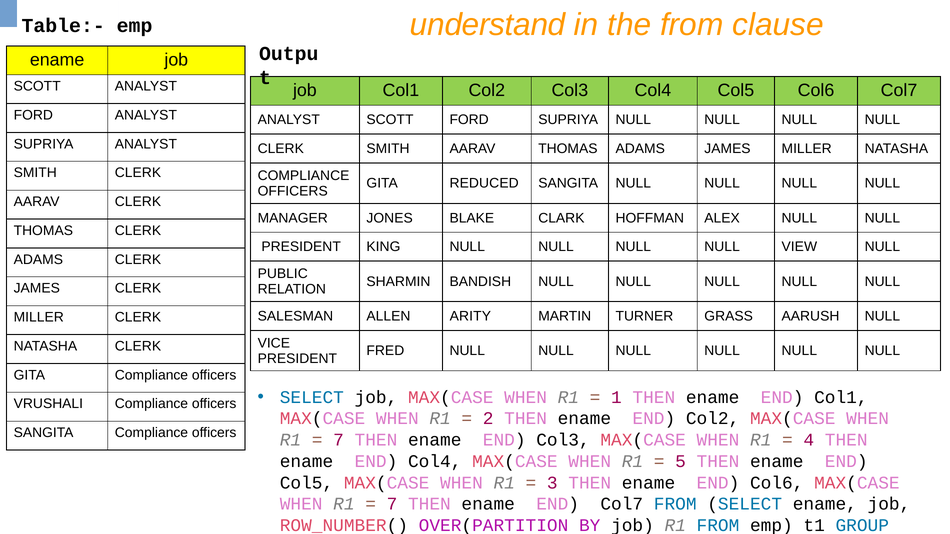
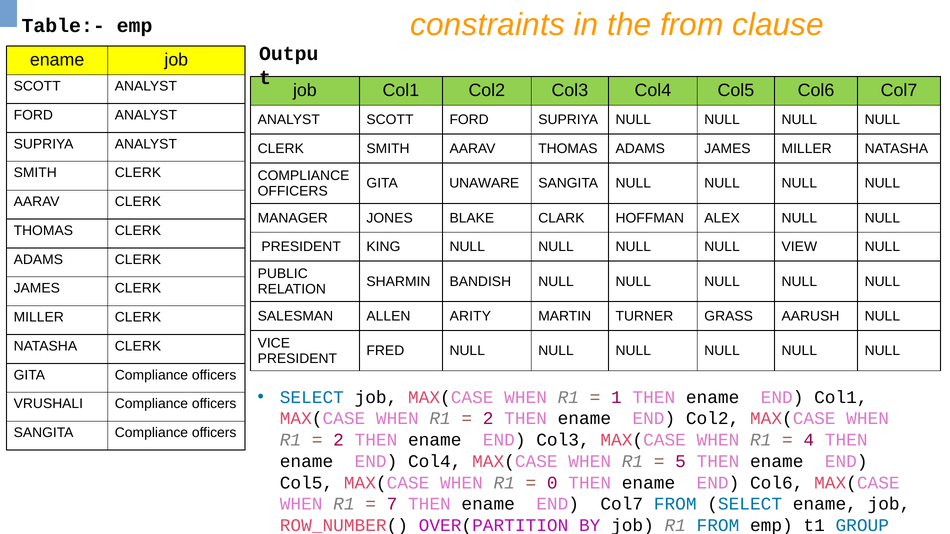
understand: understand -> constraints (487, 25)
REDUCED: REDUCED -> UNAWARE (484, 184)
7: 7 -> 2 (339, 440)
3: 3 -> 0 (552, 483)
